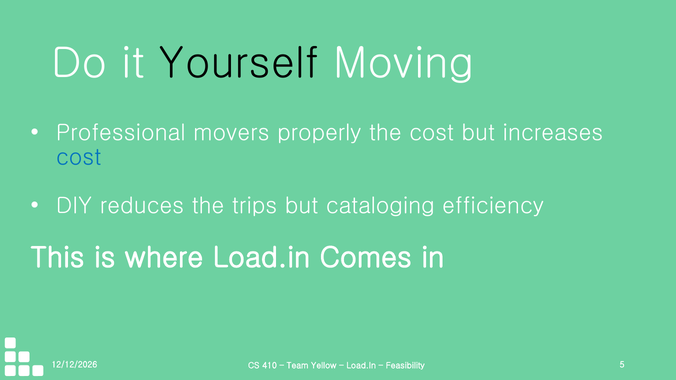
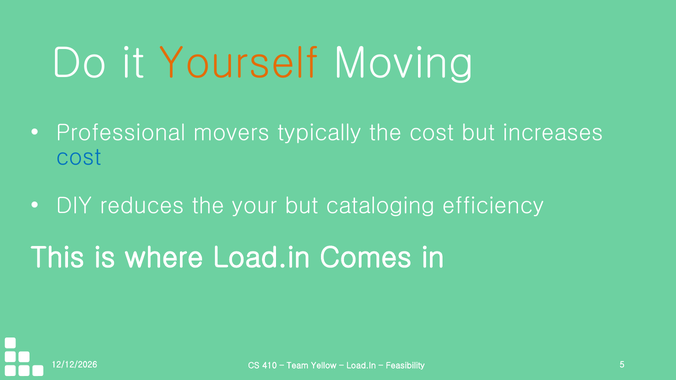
Yourself colour: black -> orange (239, 63)
properly: properly -> typically (319, 133)
trips: trips -> your (255, 206)
